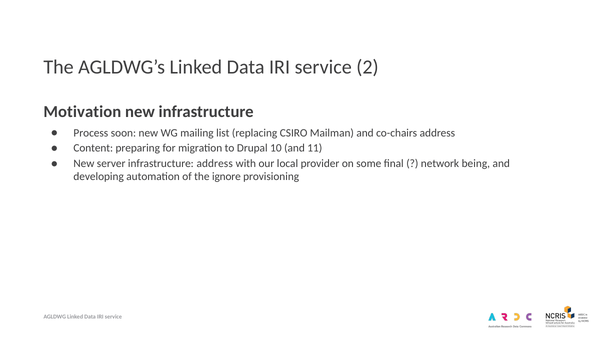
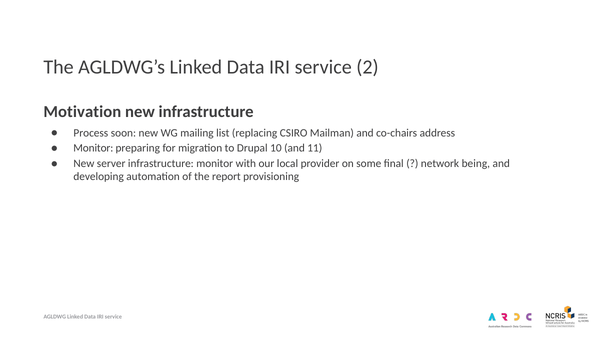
Content: Content -> Monitor (93, 148)
infrastructure address: address -> monitor (215, 163)
ignore: ignore -> report (226, 176)
